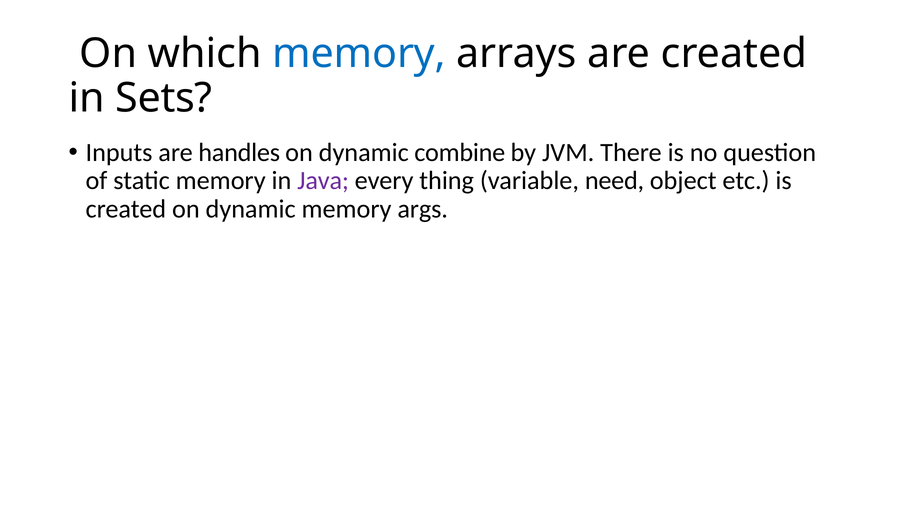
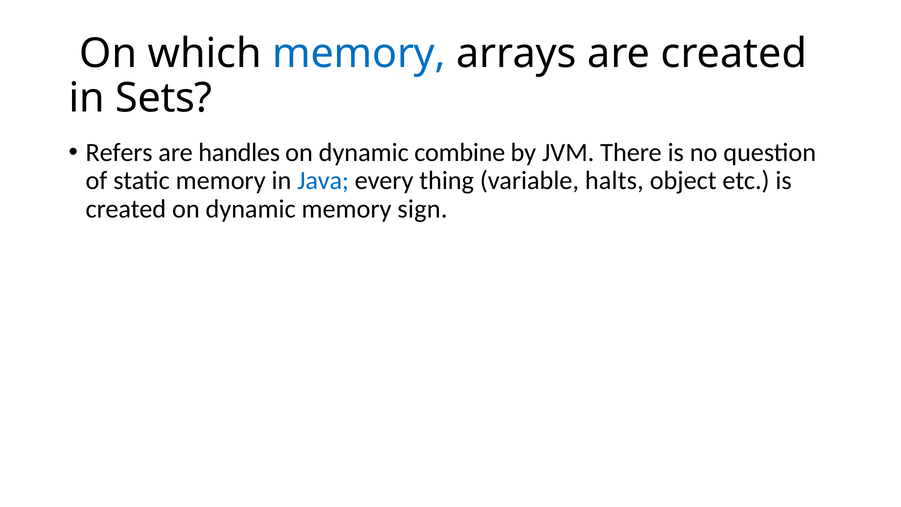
Inputs: Inputs -> Refers (119, 152)
Java colour: purple -> blue (323, 181)
need: need -> halts (614, 181)
args: args -> sign (422, 209)
